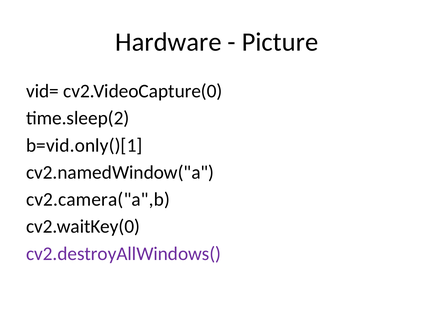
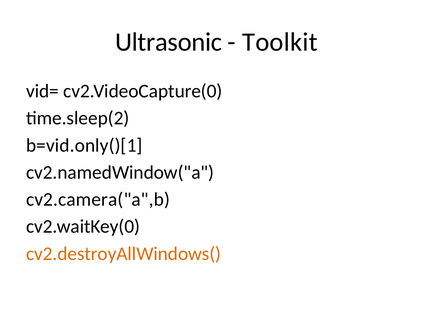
Hardware: Hardware -> Ultrasonic (169, 42)
Picture: Picture -> Toolkit (280, 42)
cv2.destroyAllWindows( colour: purple -> orange (124, 253)
